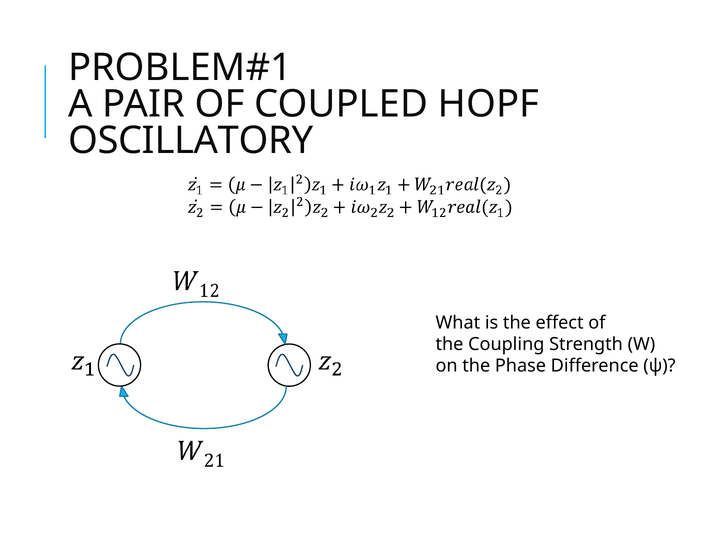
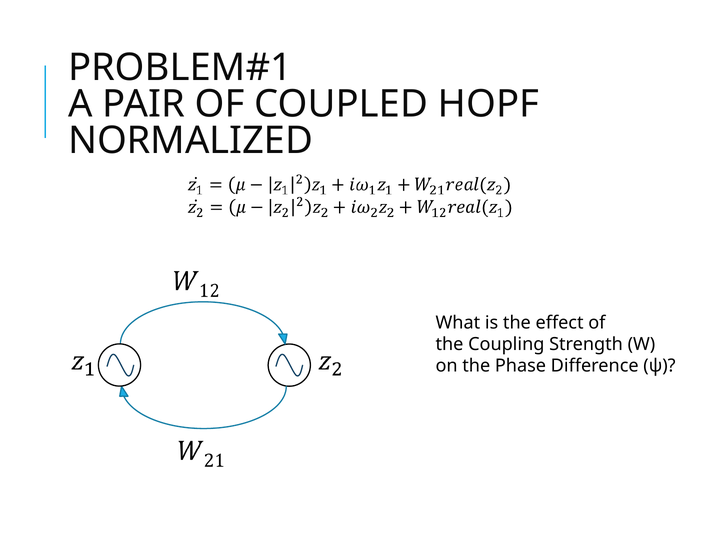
OSCILLATORY: OSCILLATORY -> NORMALIZED (191, 141)
